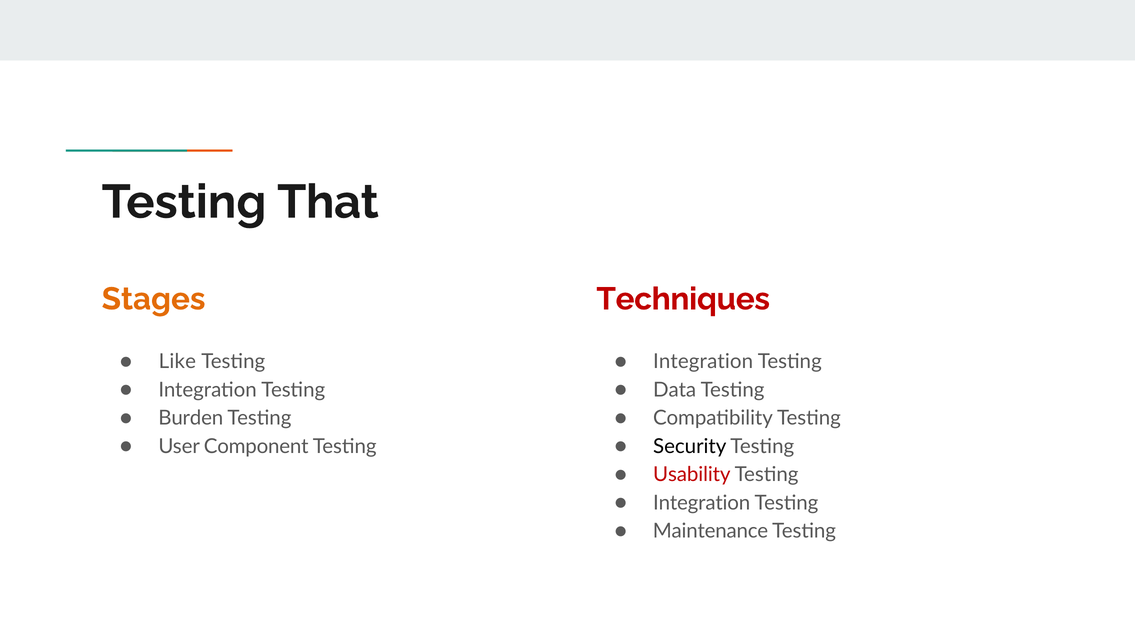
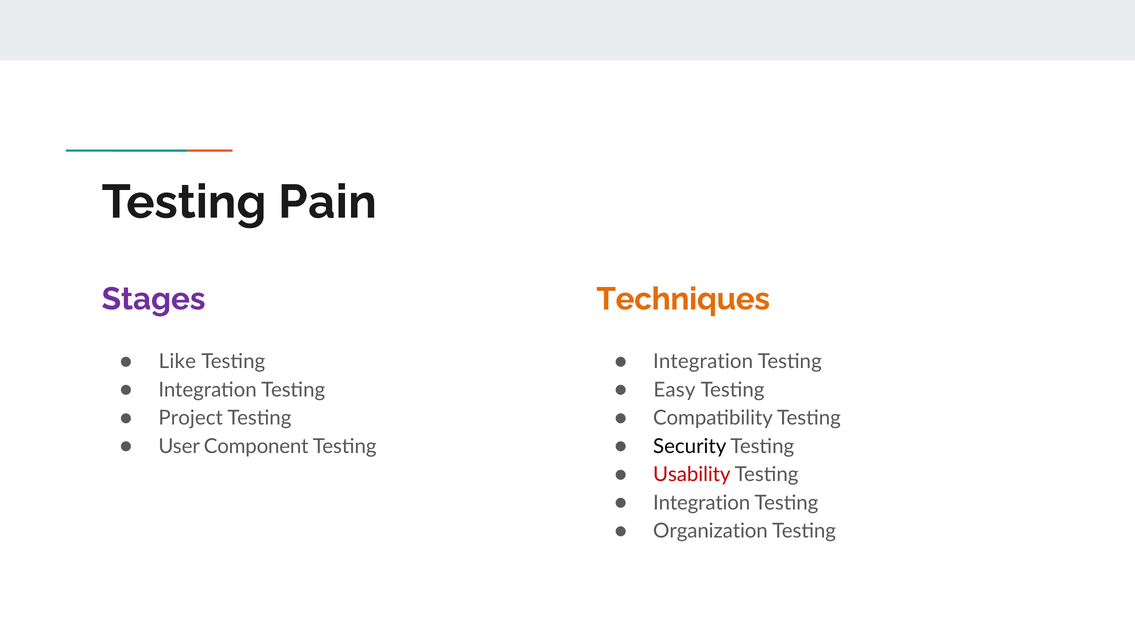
That: That -> Pain (327, 202)
Stages colour: orange -> purple (154, 299)
Techniques colour: red -> orange (683, 299)
Data: Data -> Easy (674, 390)
Burden: Burden -> Project (191, 418)
Maintenance: Maintenance -> Organization (710, 532)
